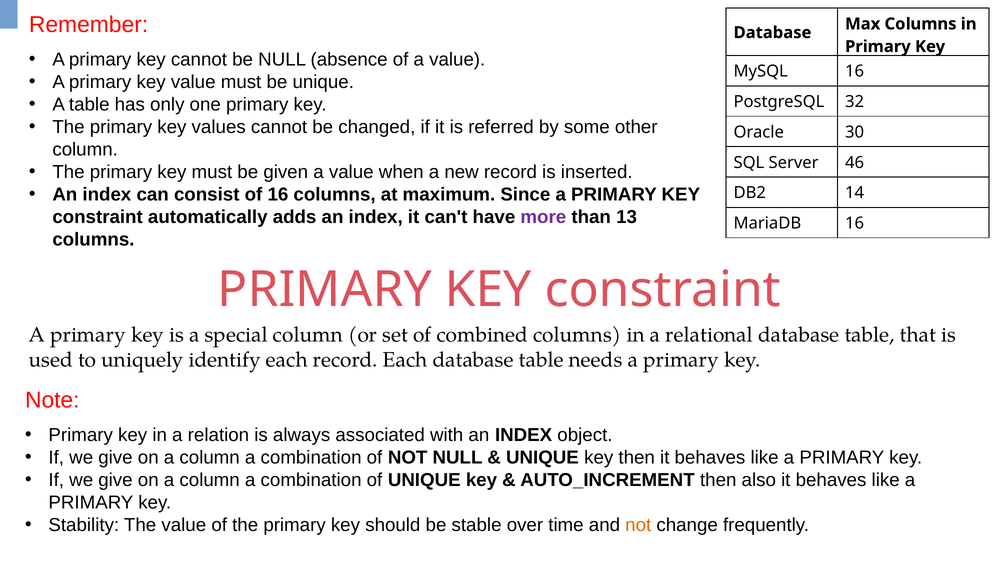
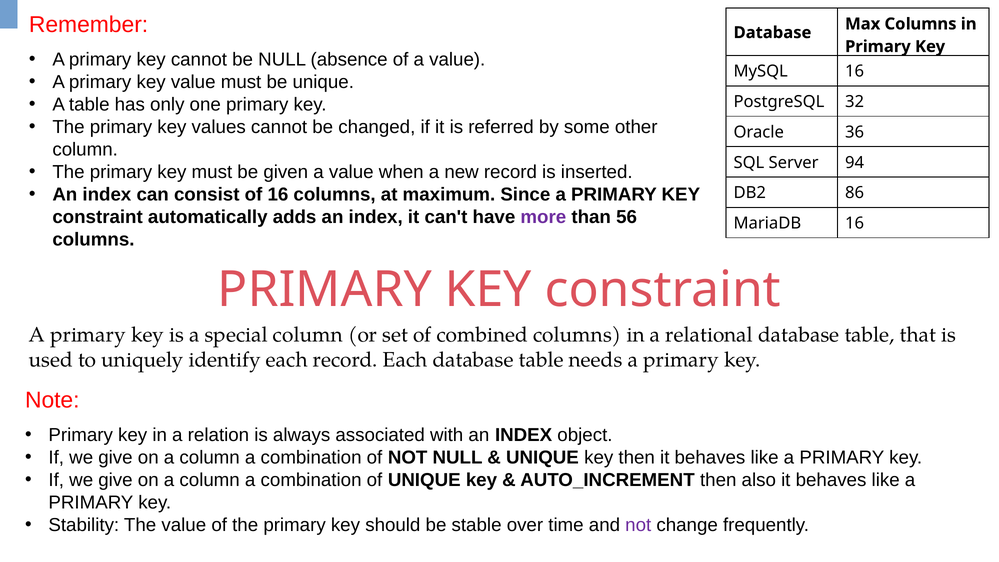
30: 30 -> 36 (855, 132)
46: 46 -> 94 (855, 163)
14: 14 -> 86 (855, 193)
13: 13 -> 56 (627, 217)
not colour: orange -> purple (638, 525)
